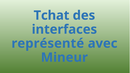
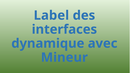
Tchat: Tchat -> Label (51, 15)
représenté: représenté -> dynamique (48, 44)
